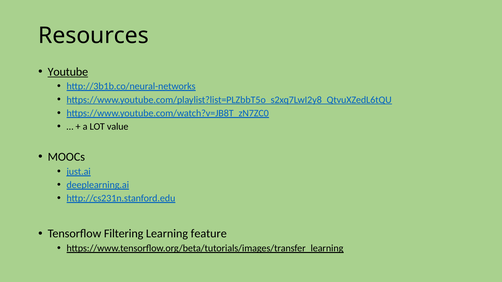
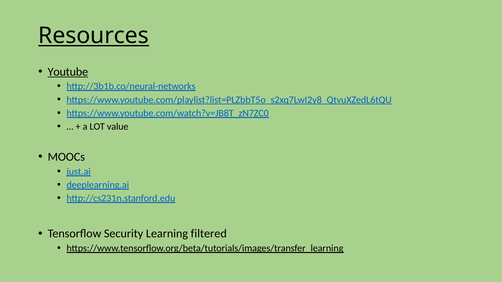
Resources underline: none -> present (94, 36)
Filtering: Filtering -> Security (124, 234)
feature: feature -> filtered (209, 234)
